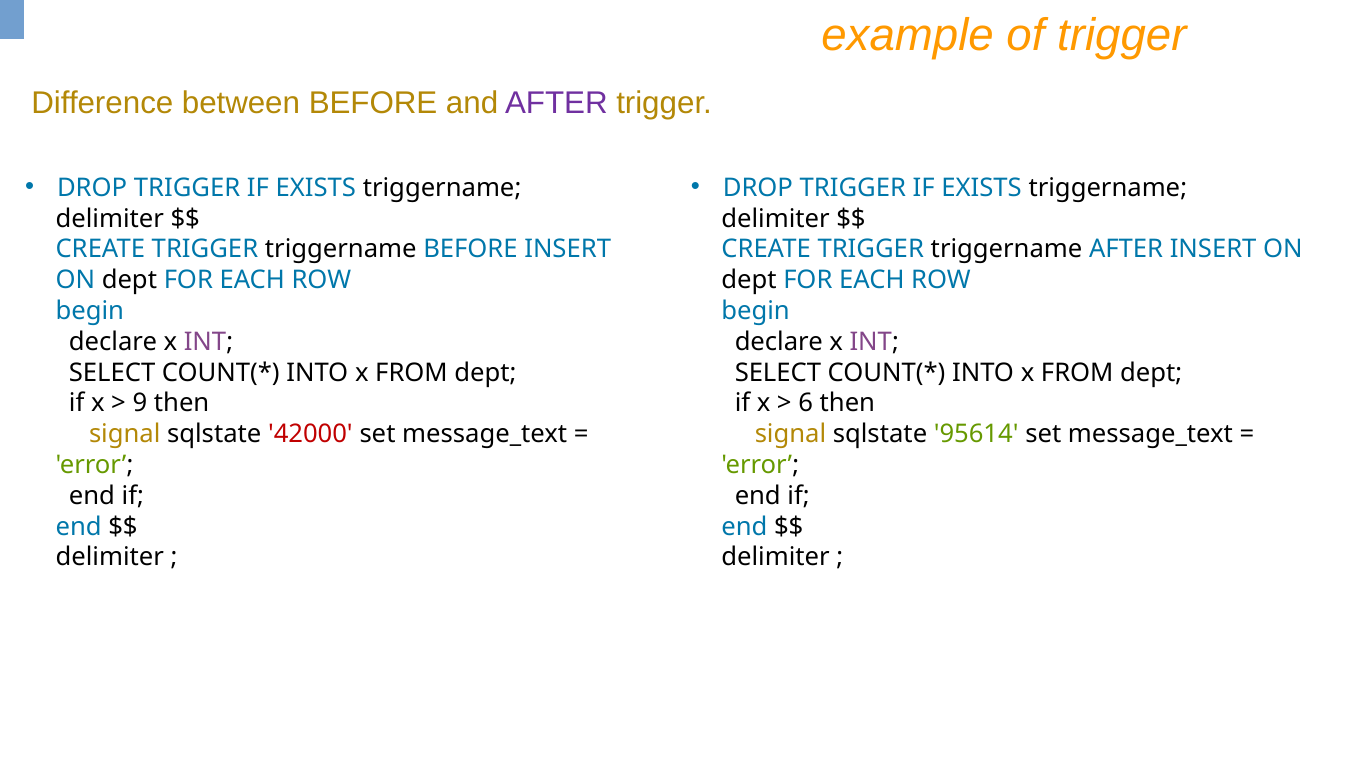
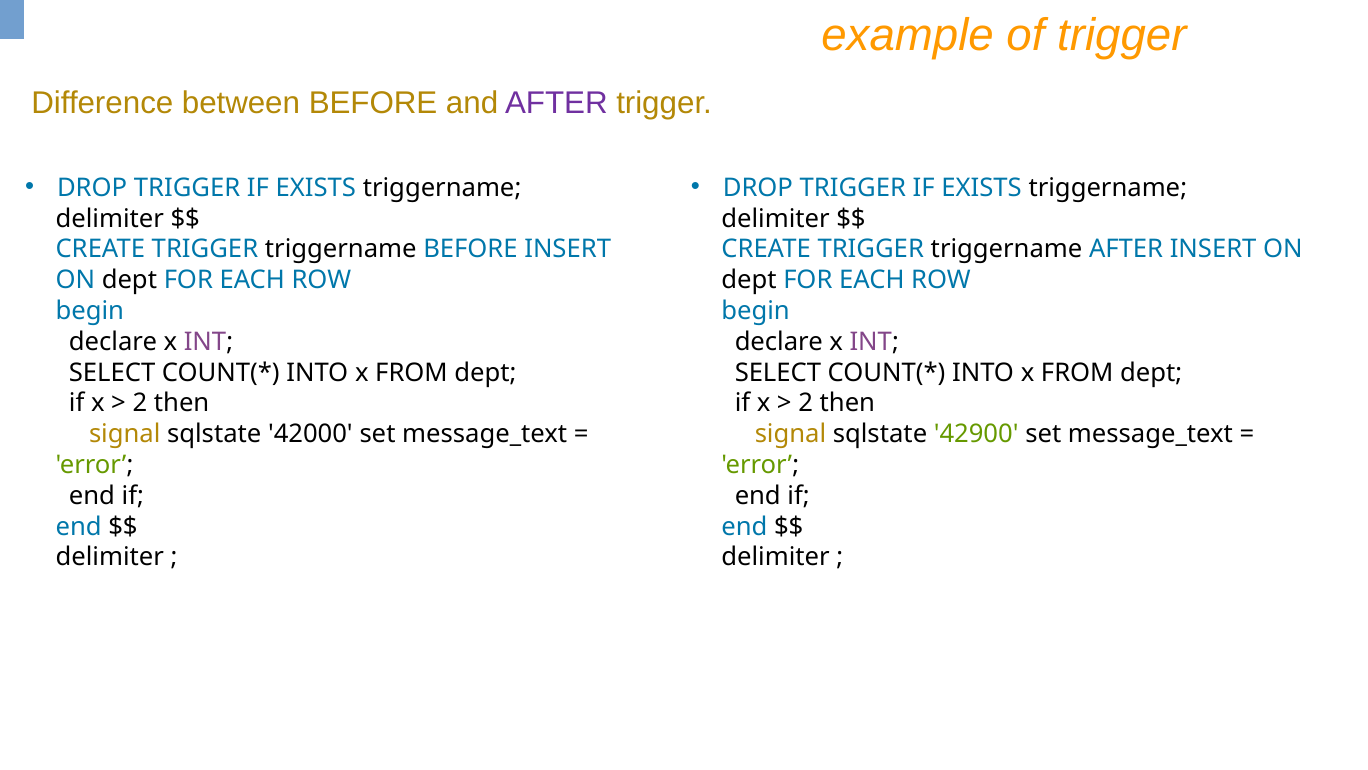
9: 9 -> 2 (140, 403)
6: 6 -> 2 (806, 403)
42000 colour: red -> black (310, 434)
95614: 95614 -> 42900 (976, 434)
